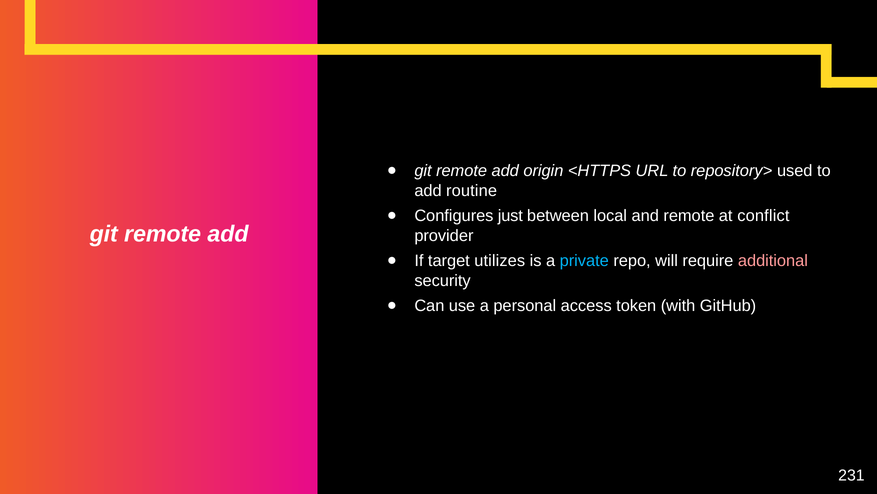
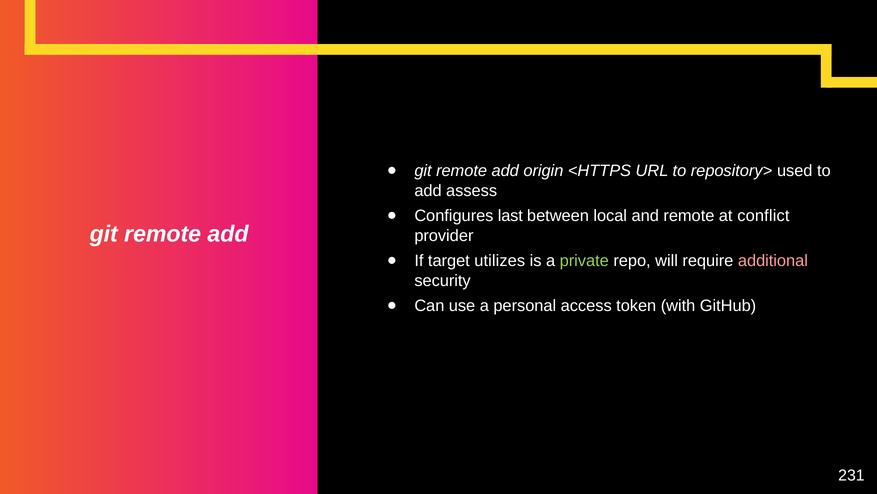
routine: routine -> assess (472, 190)
just: just -> last (510, 216)
private colour: light blue -> light green (584, 261)
